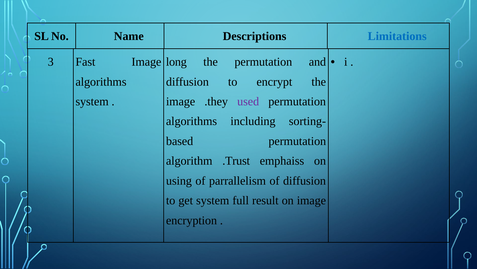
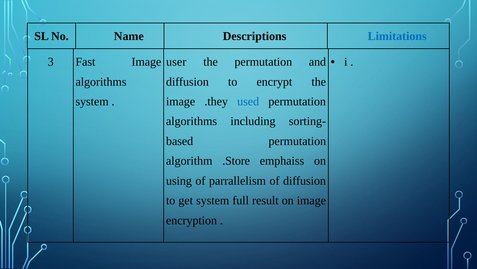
long: long -> user (176, 62)
used colour: purple -> blue (248, 101)
.Trust: .Trust -> .Store (236, 161)
